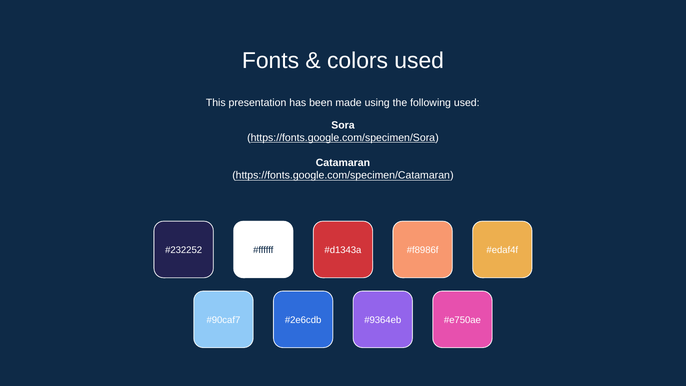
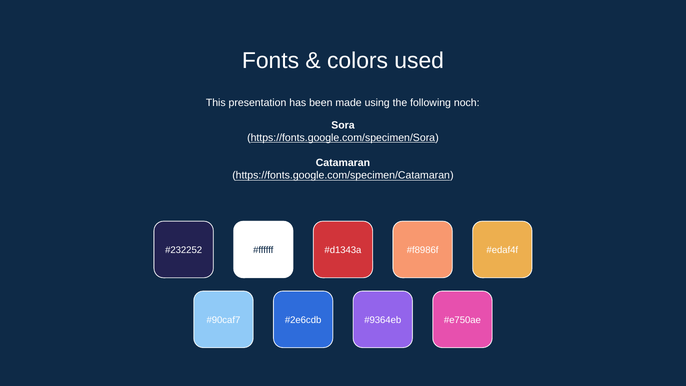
following used: used -> noch (467, 103)
